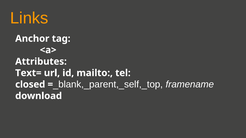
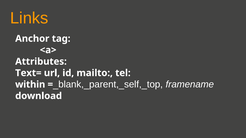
closed: closed -> within (30, 85)
